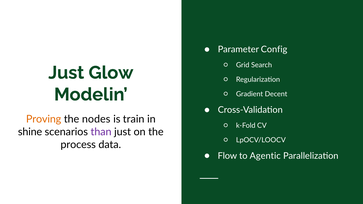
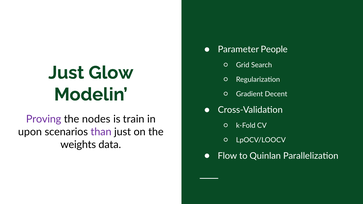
Config: Config -> People (274, 49)
Proving colour: orange -> purple (44, 119)
shine: shine -> upon (30, 132)
process: process -> weights (78, 145)
Agentic: Agentic -> Quinlan (265, 156)
